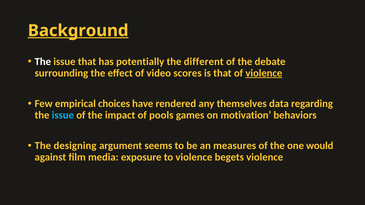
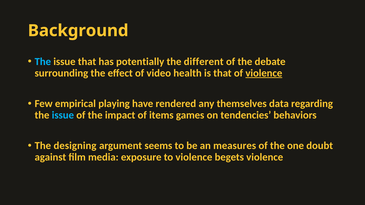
Background underline: present -> none (78, 31)
The colour: white -> light blue (43, 62)
scores: scores -> health (188, 73)
choices: choices -> playing (114, 104)
pools: pools -> items (161, 115)
motivation: motivation -> tendencies (246, 115)
would: would -> doubt (320, 146)
